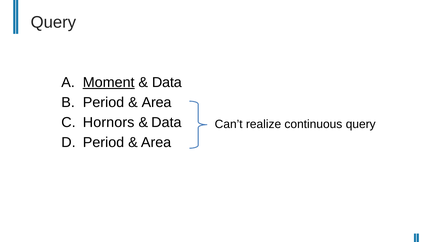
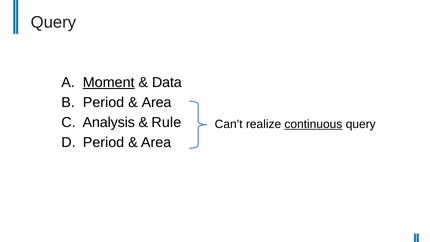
Hornors: Hornors -> Analysis (109, 122)
Data: Data -> Rule (166, 122)
continuous underline: none -> present (313, 124)
